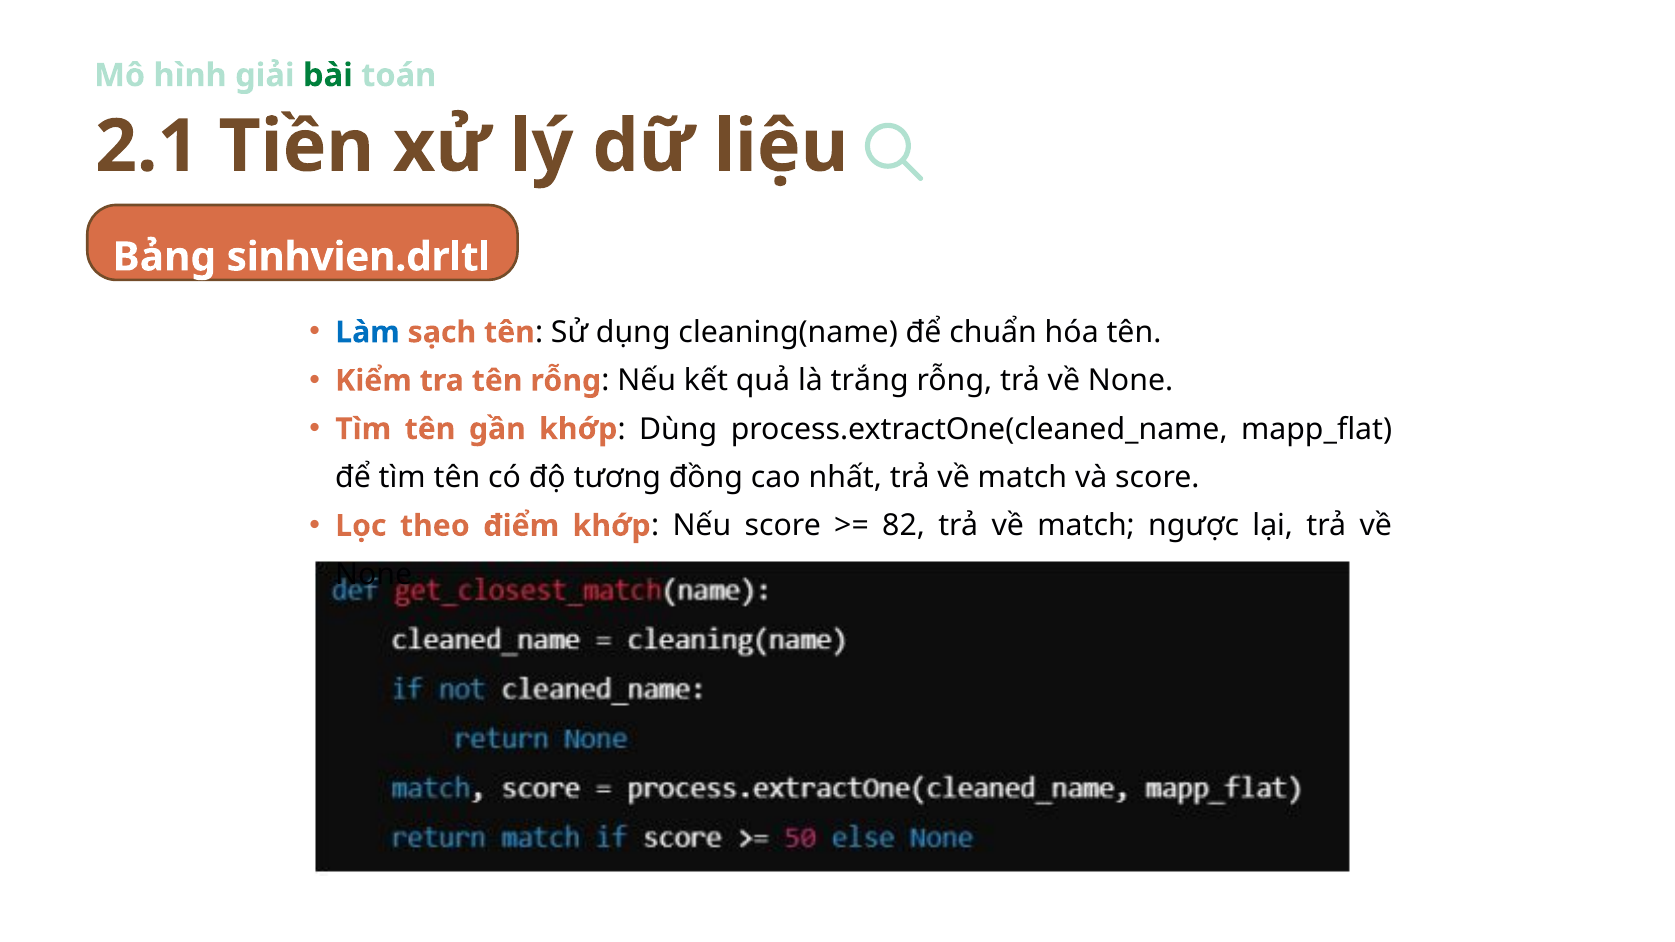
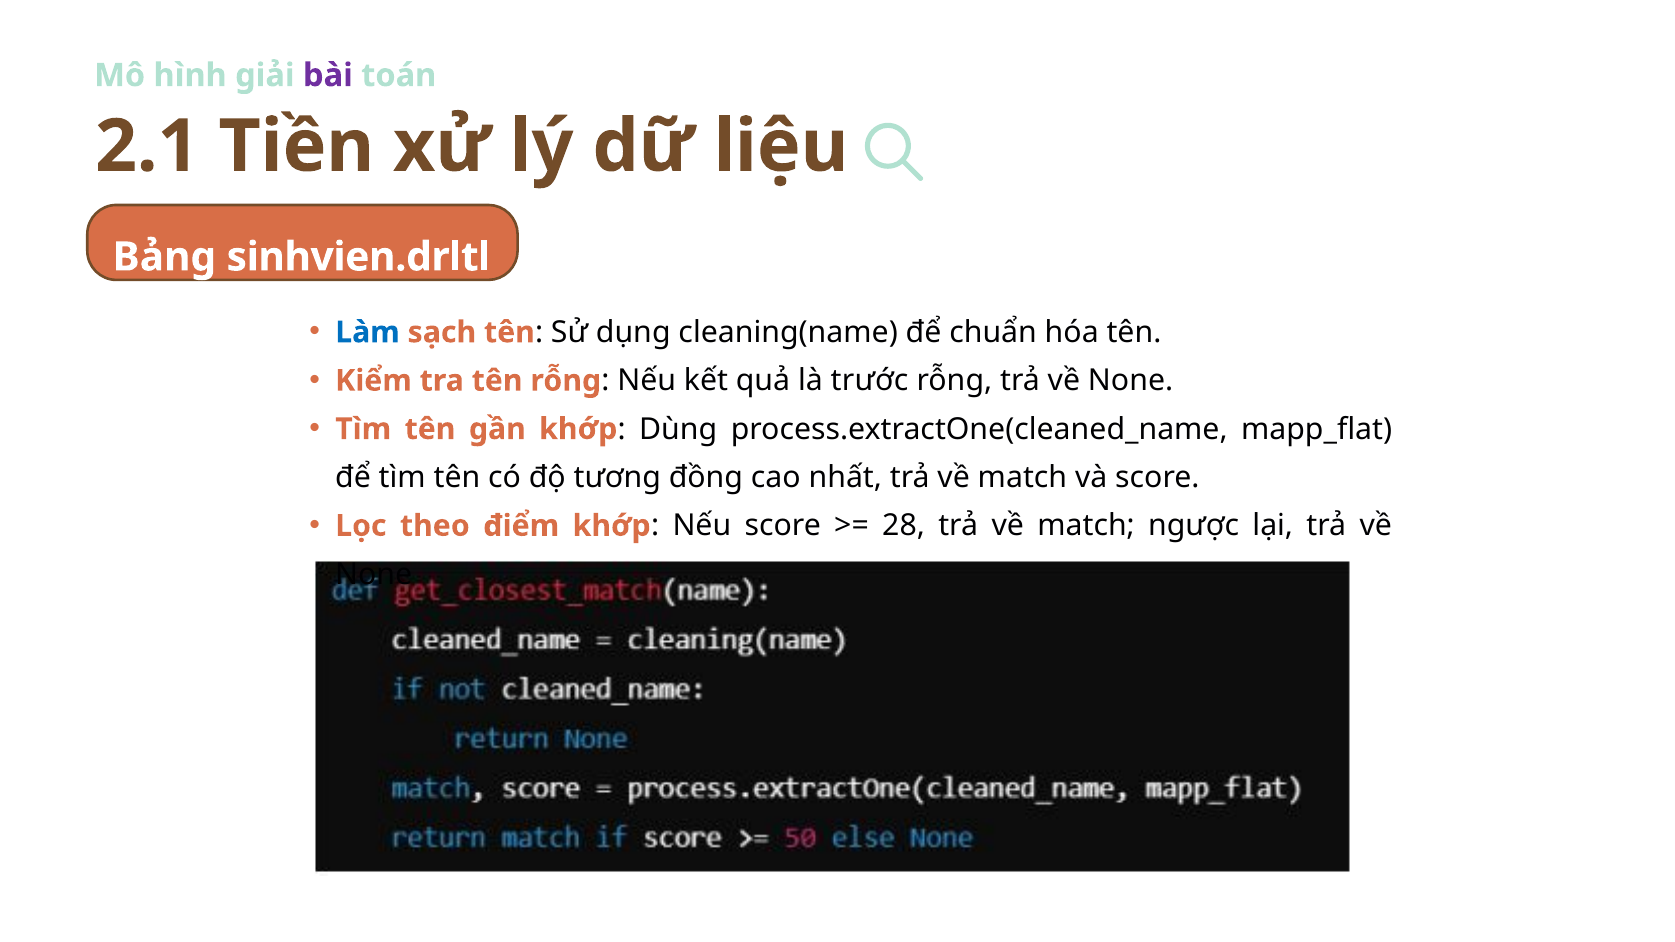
bài colour: green -> purple (328, 75)
trắng: trắng -> trước (870, 381)
82: 82 -> 28 (904, 526)
